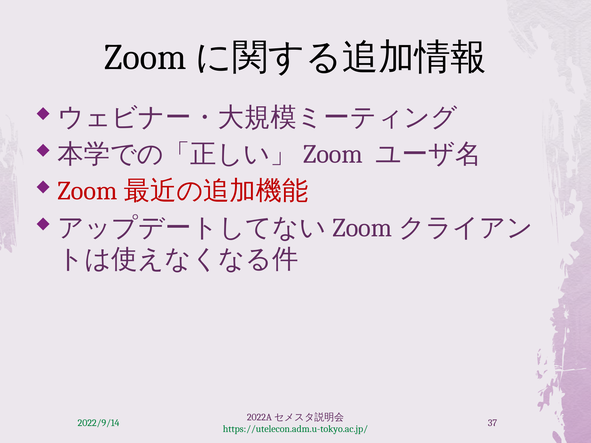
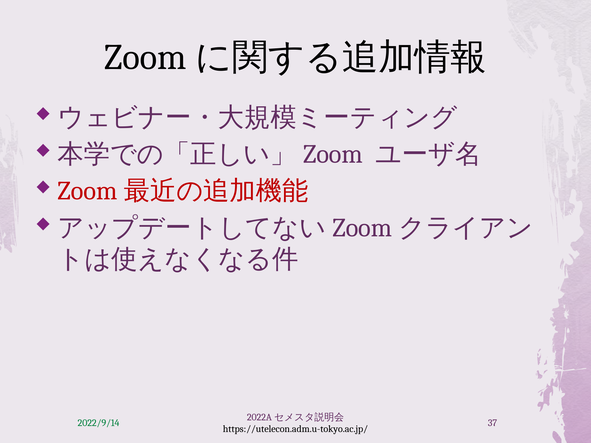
https://utelecon.adm.u-tokyo.ac.jp/ colour: green -> black (295, 429)
